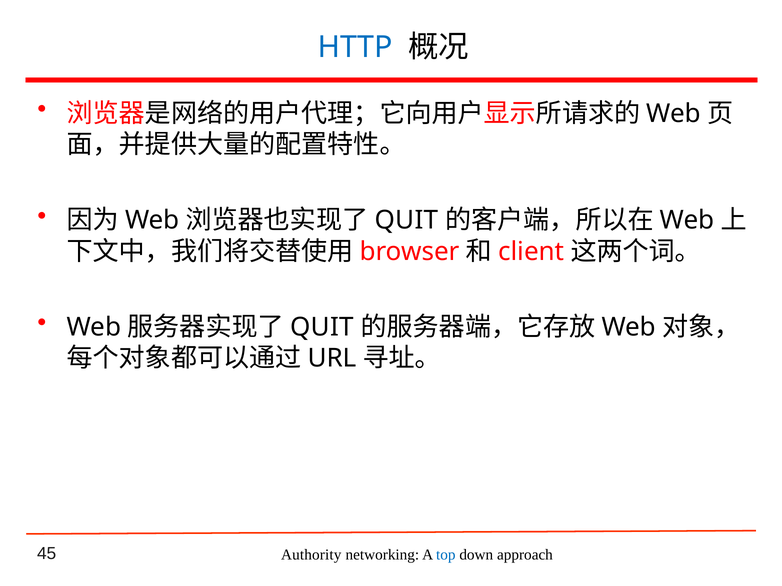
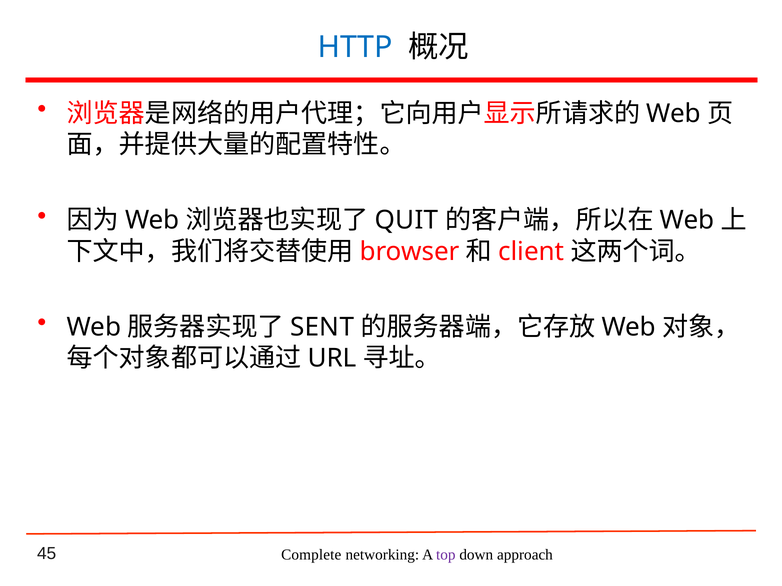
QUIT: QUIT -> SENT (322, 327)
Authority: Authority -> Complete (311, 555)
top colour: blue -> purple (446, 555)
